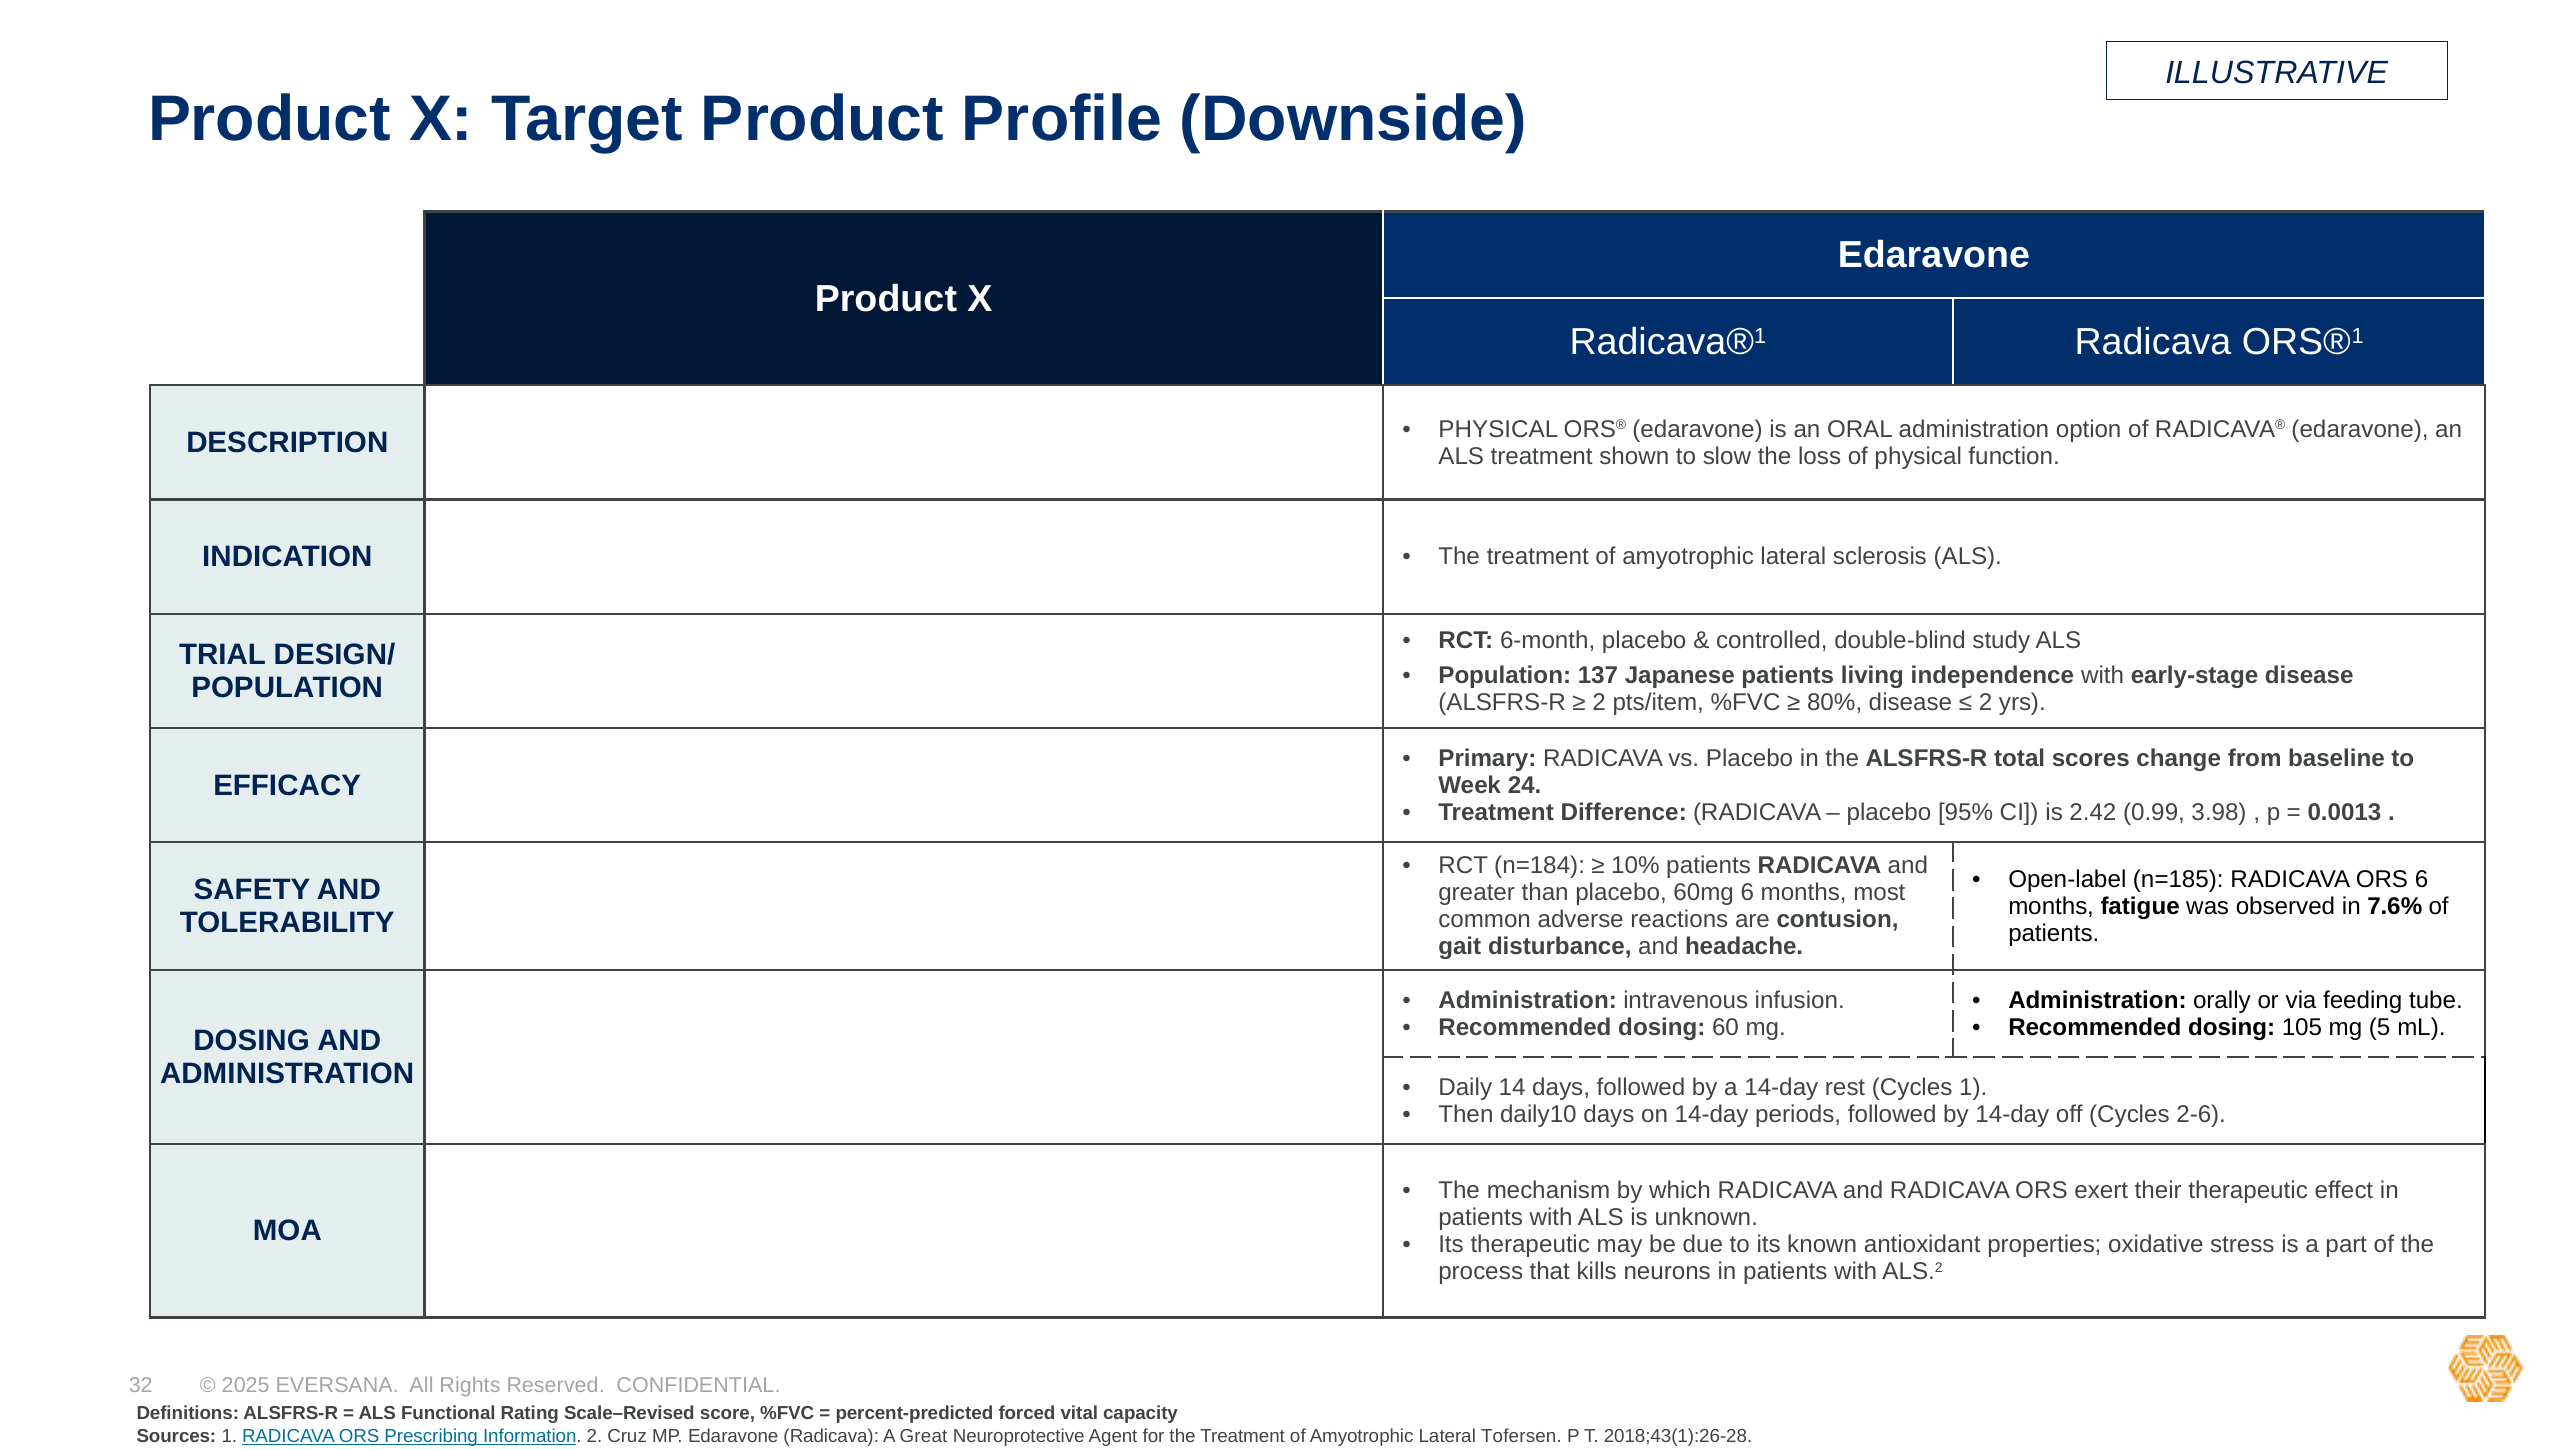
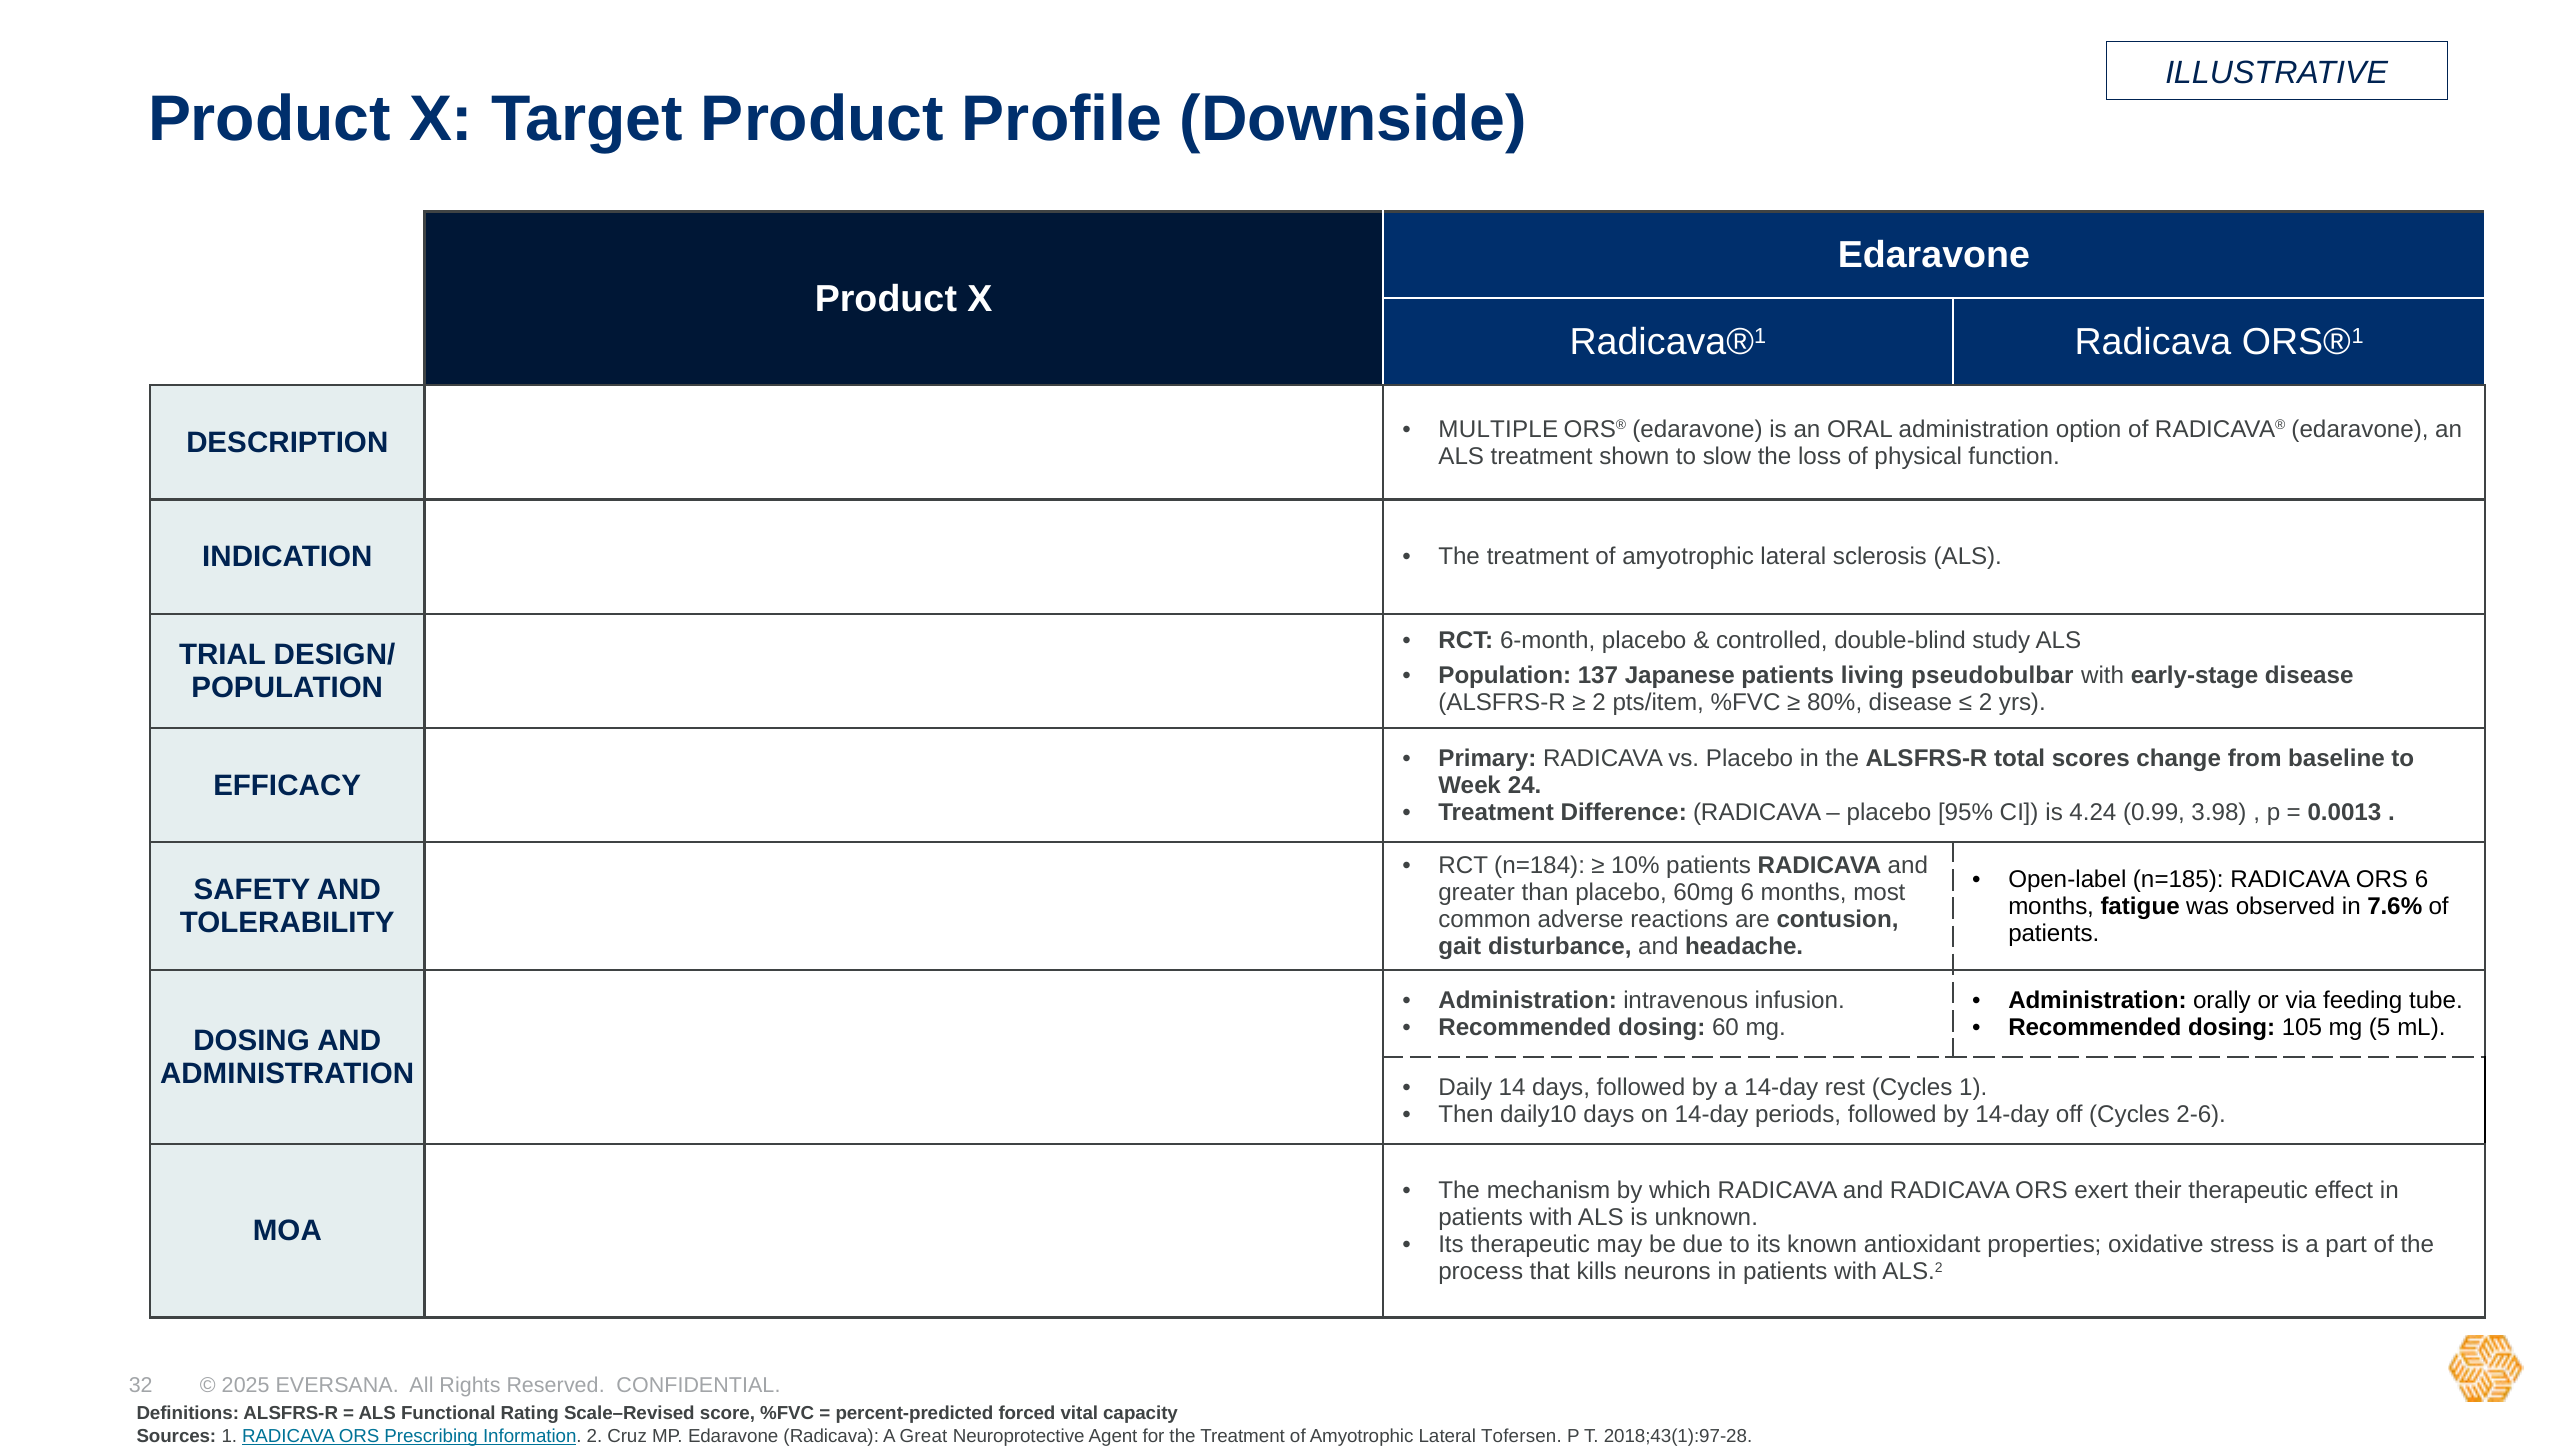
PHYSICAL: PHYSICAL -> MULTIPLE (1498, 429)
independence: independence -> pseudobulbar (1992, 675)
2.42: 2.42 -> 4.24 (2093, 813)
2018;43(1):26-28: 2018;43(1):26-28 -> 2018;43(1):97-28 (1678, 1436)
